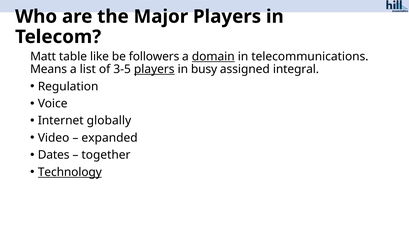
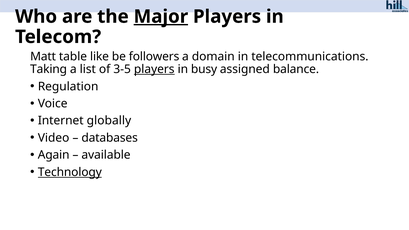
Major underline: none -> present (161, 17)
domain underline: present -> none (213, 56)
Means: Means -> Taking (49, 69)
integral: integral -> balance (296, 69)
expanded: expanded -> databases (110, 138)
Dates: Dates -> Again (54, 155)
together: together -> available (106, 155)
